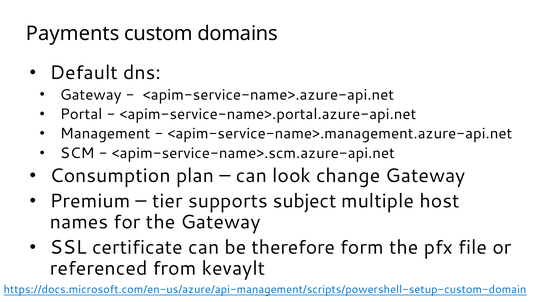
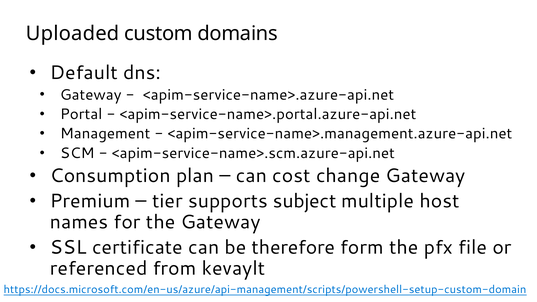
Payments: Payments -> Uploaded (73, 34)
look: look -> cost (291, 176)
